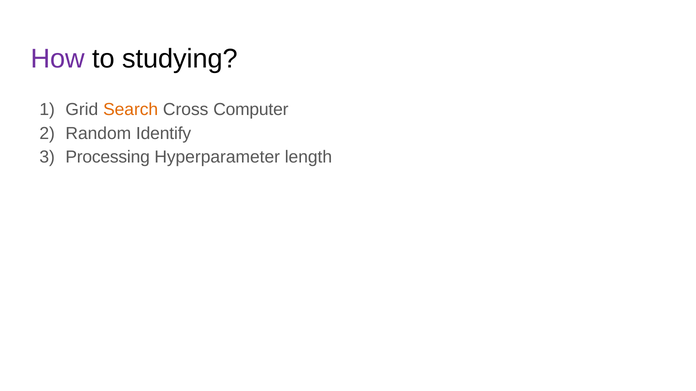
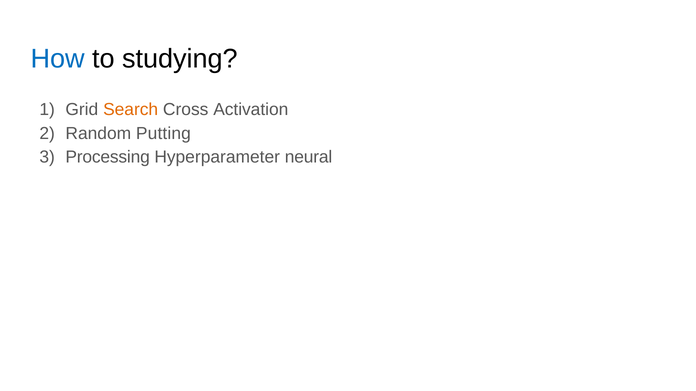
How colour: purple -> blue (58, 59)
Computer: Computer -> Activation (251, 109)
Identify: Identify -> Putting (163, 133)
length: length -> neural (309, 157)
